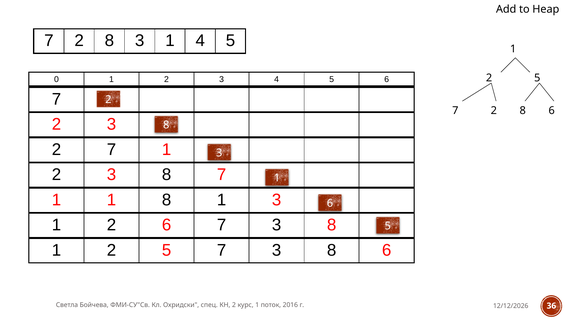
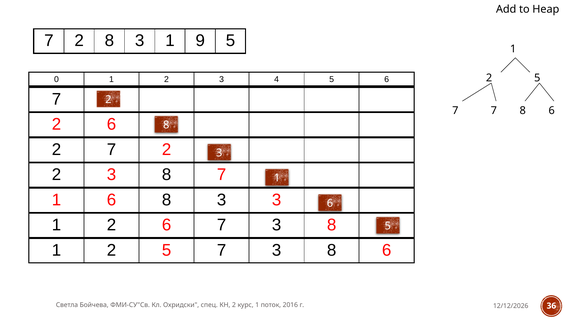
1 4: 4 -> 9 (200, 41)
2: 2 -> 7 (494, 111)
3: 3 -> 6 (111, 124)
2 7 1: 1 -> 2 (167, 150)
1: 1 -> 6 (111, 200)
1: 1 -> 3 (222, 200)
